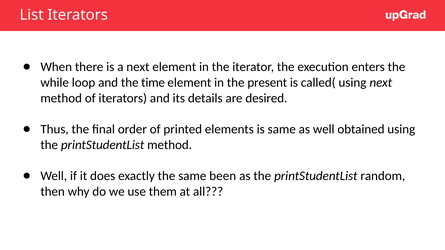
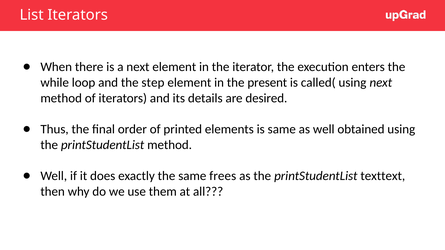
time: time -> step (153, 83)
been: been -> frees (223, 176)
random: random -> texttext (383, 176)
